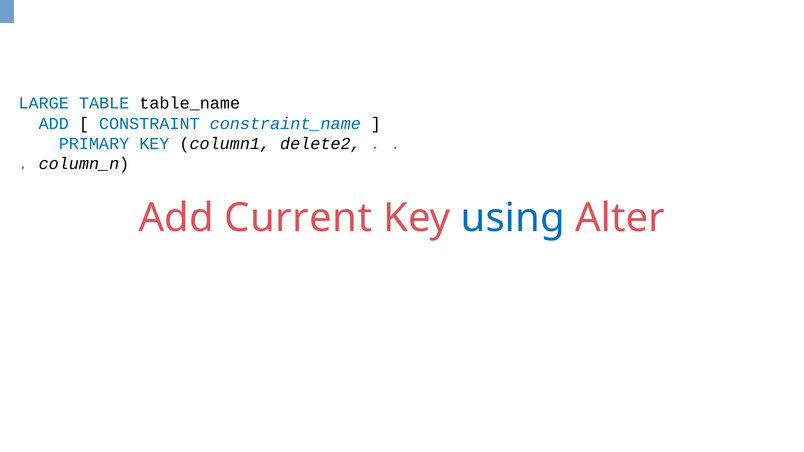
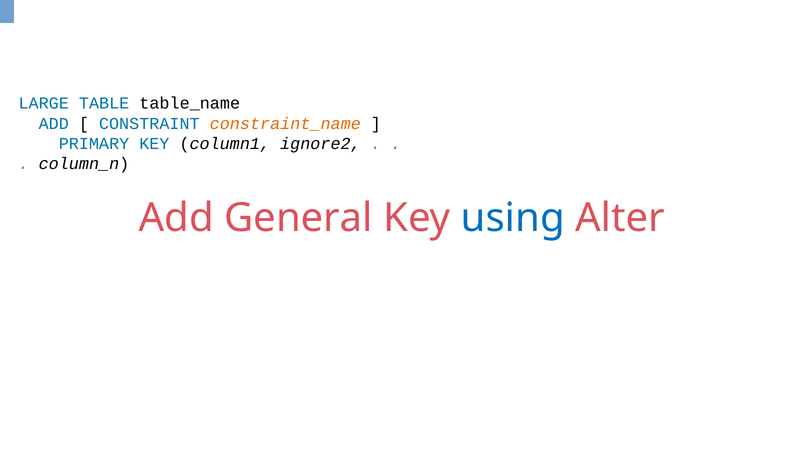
constraint_name colour: blue -> orange (285, 124)
delete2: delete2 -> ignore2 (320, 144)
Current: Current -> General (299, 218)
